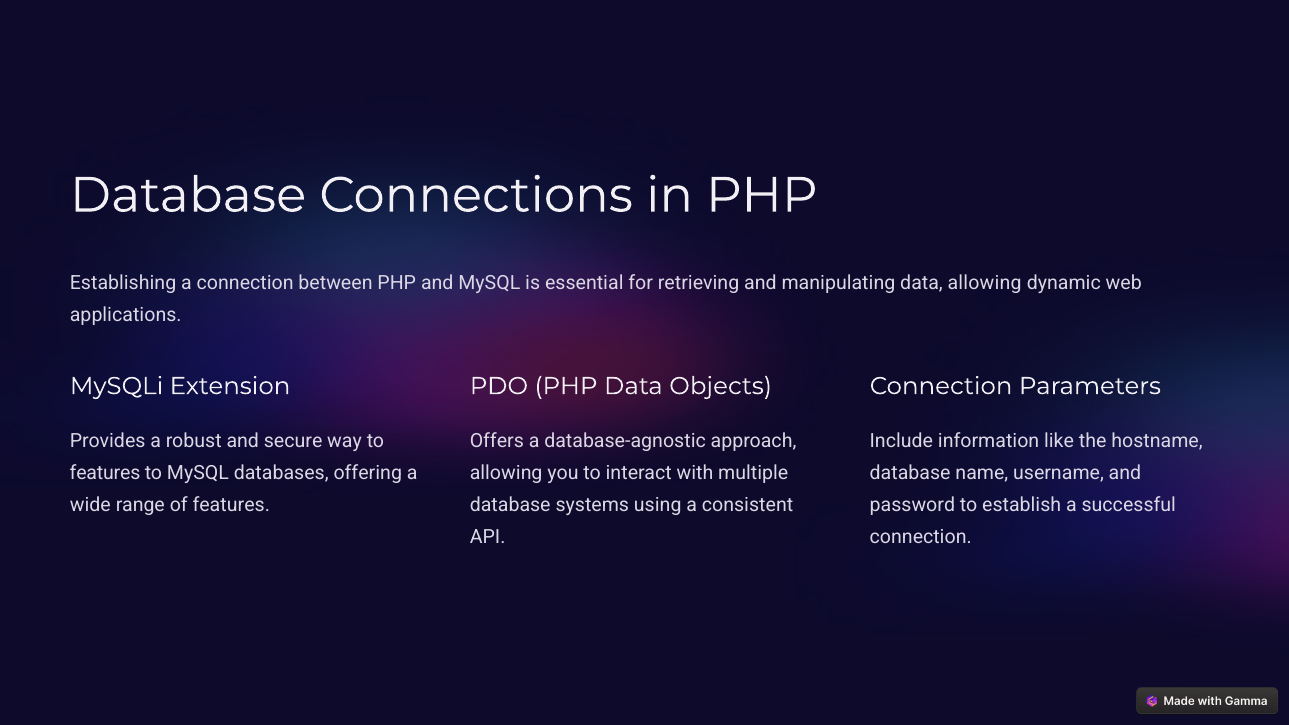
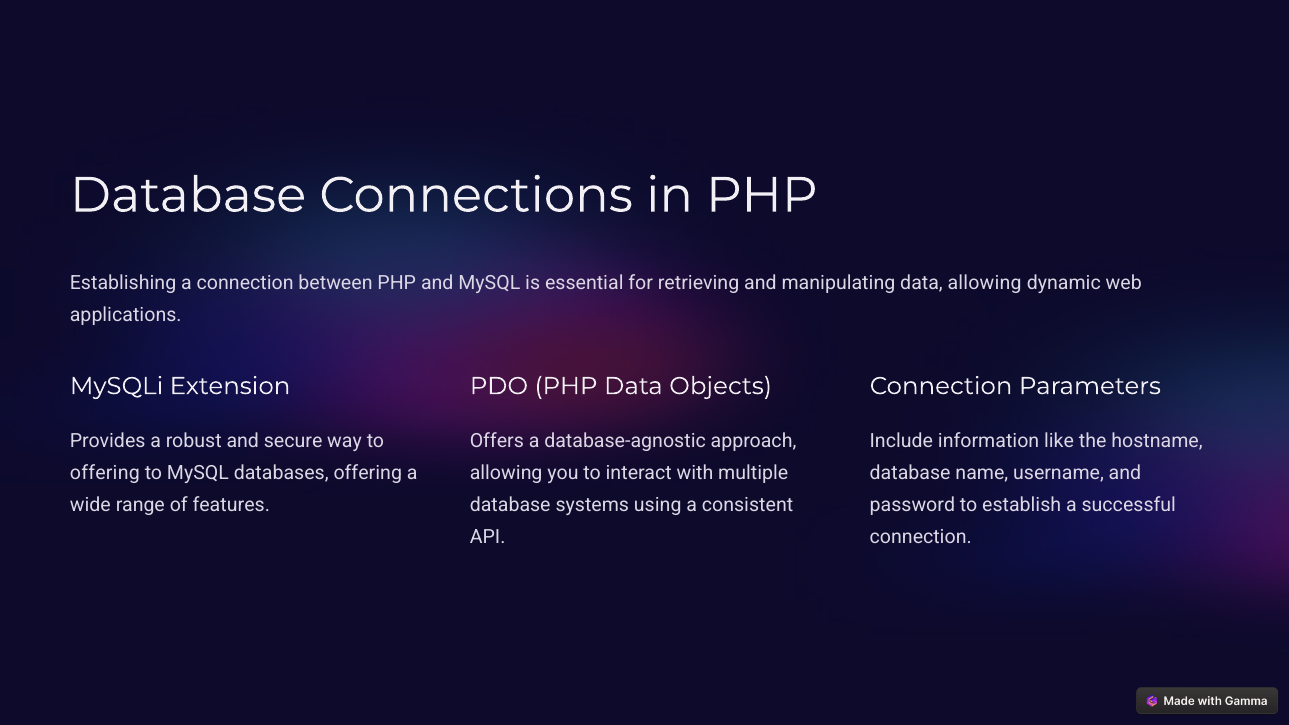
features: features -> offering (105, 473)
